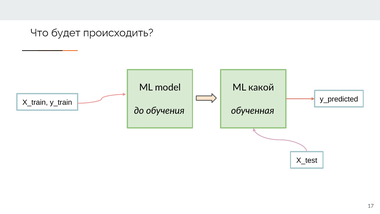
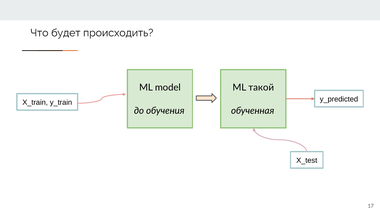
какой: какой -> такой (261, 87)
